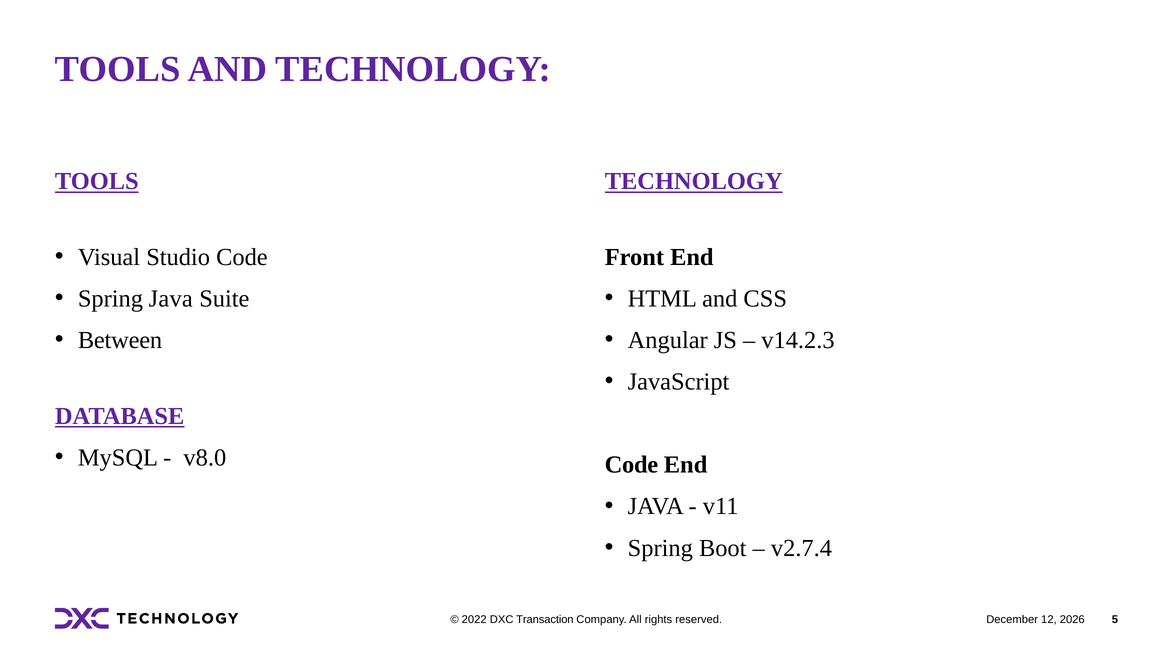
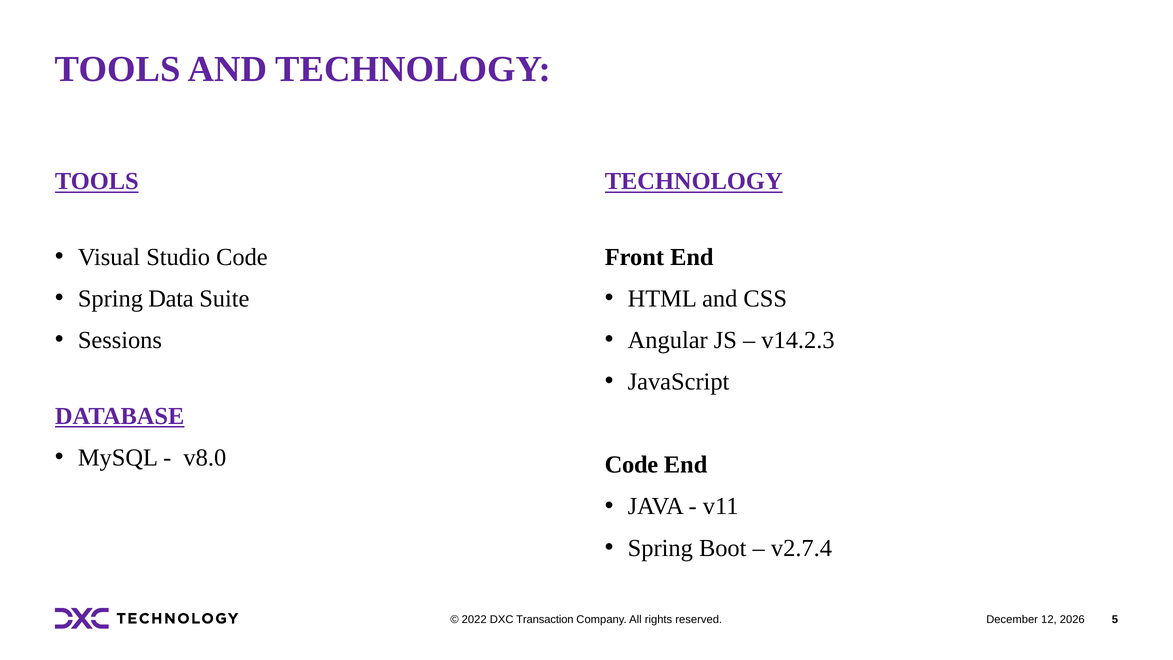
Spring Java: Java -> Data (171, 299)
Between: Between -> Sessions (120, 340)
